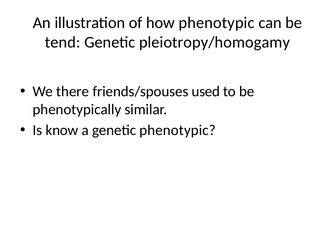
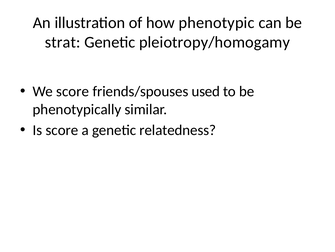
tend: tend -> strat (63, 42)
We there: there -> score (73, 91)
Is know: know -> score (62, 130)
genetic phenotypic: phenotypic -> relatedness (178, 130)
